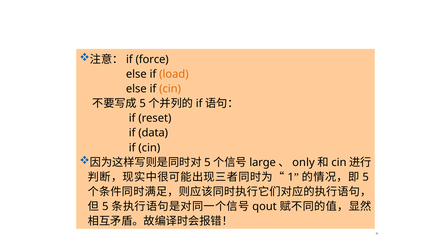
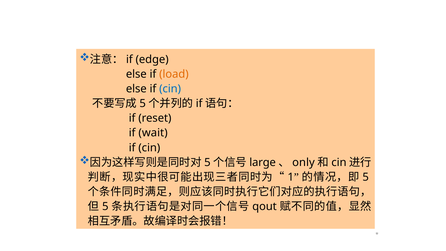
force: force -> edge (152, 59)
cin colour: orange -> blue (170, 89)
data: data -> wait (153, 133)
